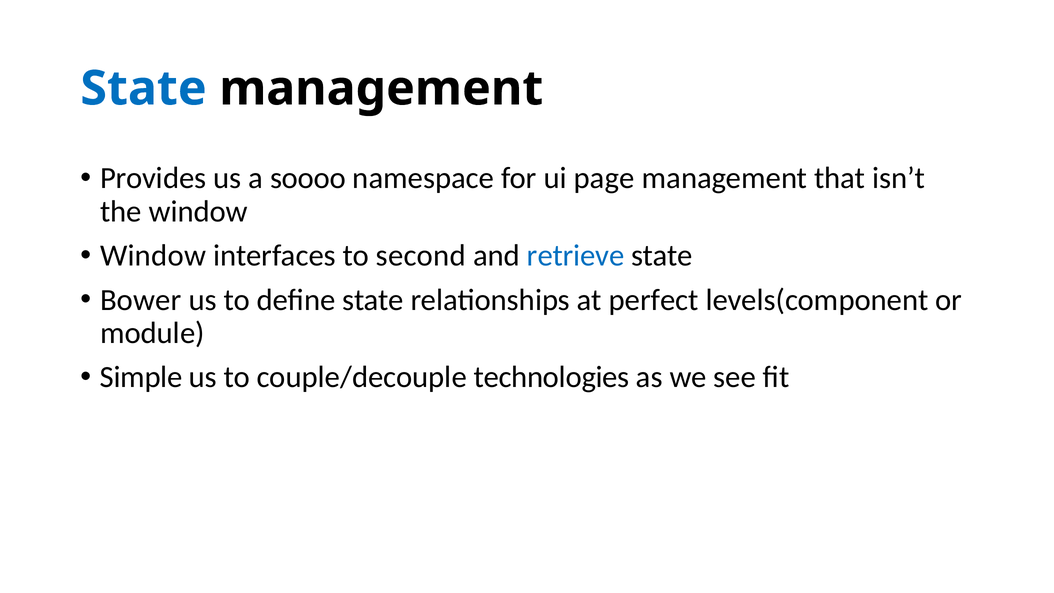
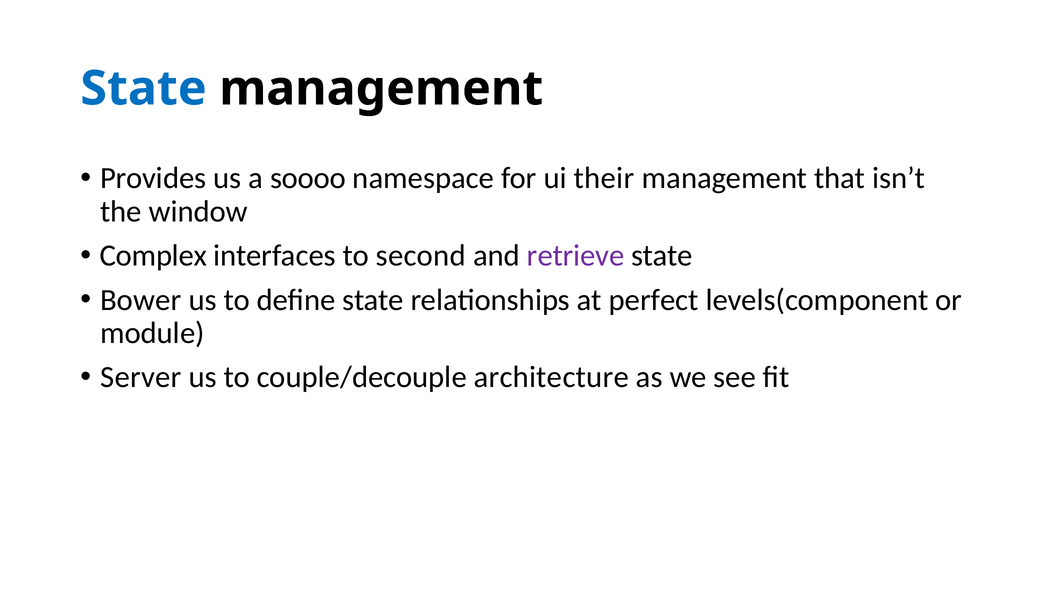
page: page -> their (604, 178)
Window: Window -> Complex (153, 256)
retrieve colour: blue -> purple (576, 256)
Simple: Simple -> Server (141, 377)
technologies: technologies -> architecture (551, 377)
